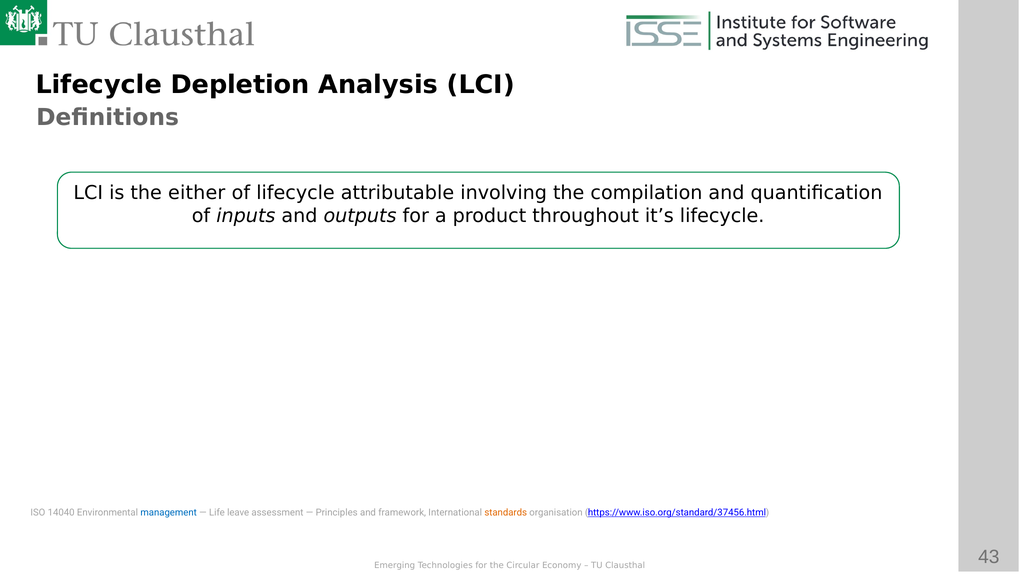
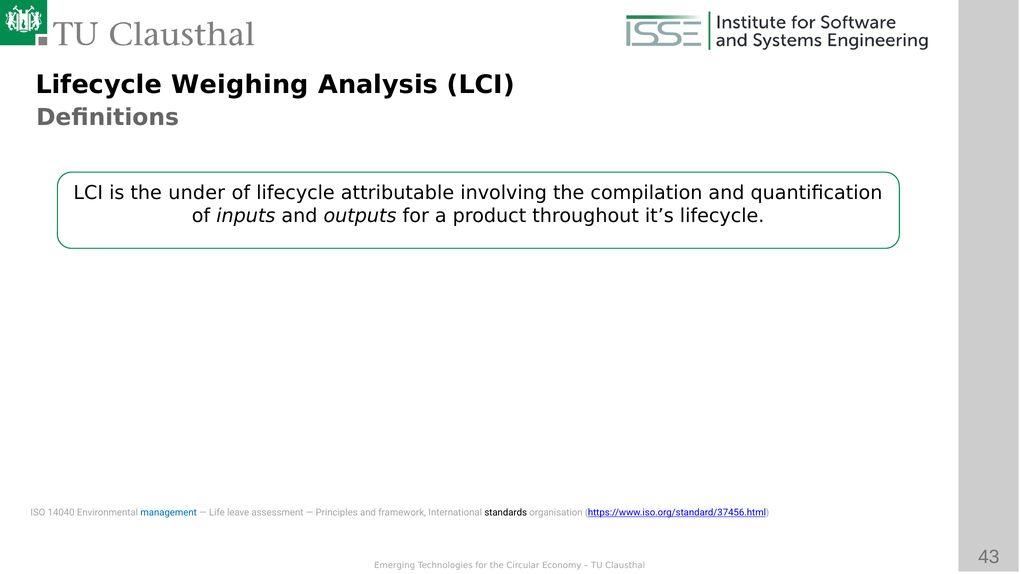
Depletion: Depletion -> Weighing (240, 85)
either: either -> under (197, 193)
standards colour: orange -> black (506, 513)
